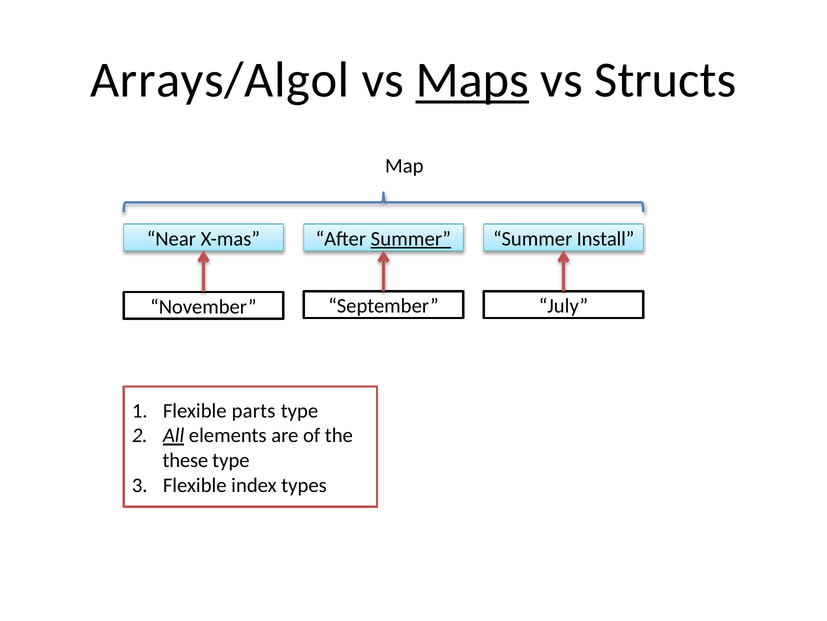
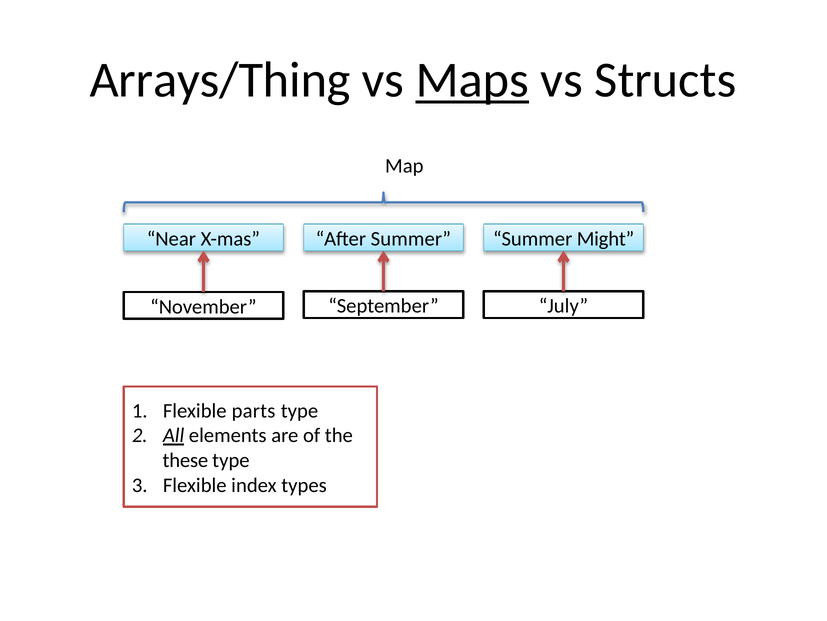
Arrays/Algol: Arrays/Algol -> Arrays/Thing (220, 80)
Summer underline: present -> none (411, 239)
Install: Install -> Might (606, 239)
